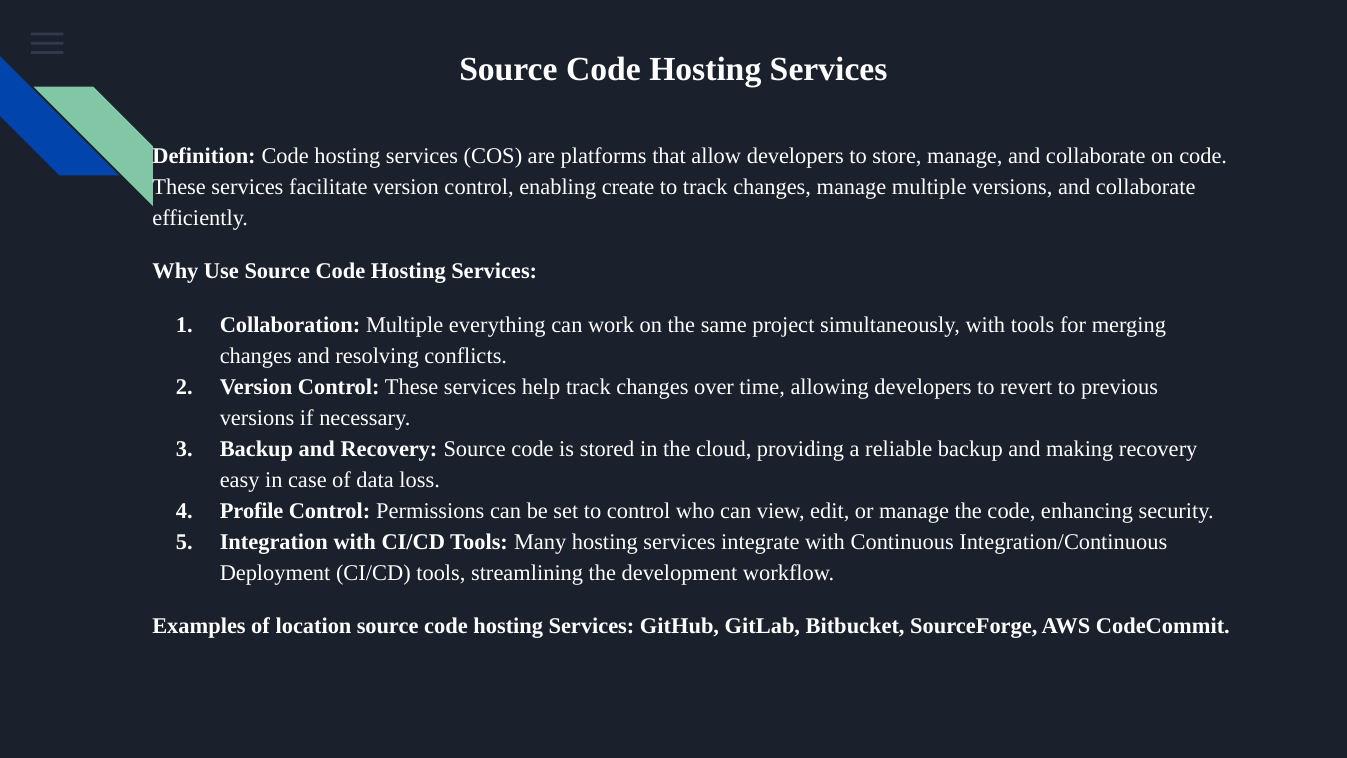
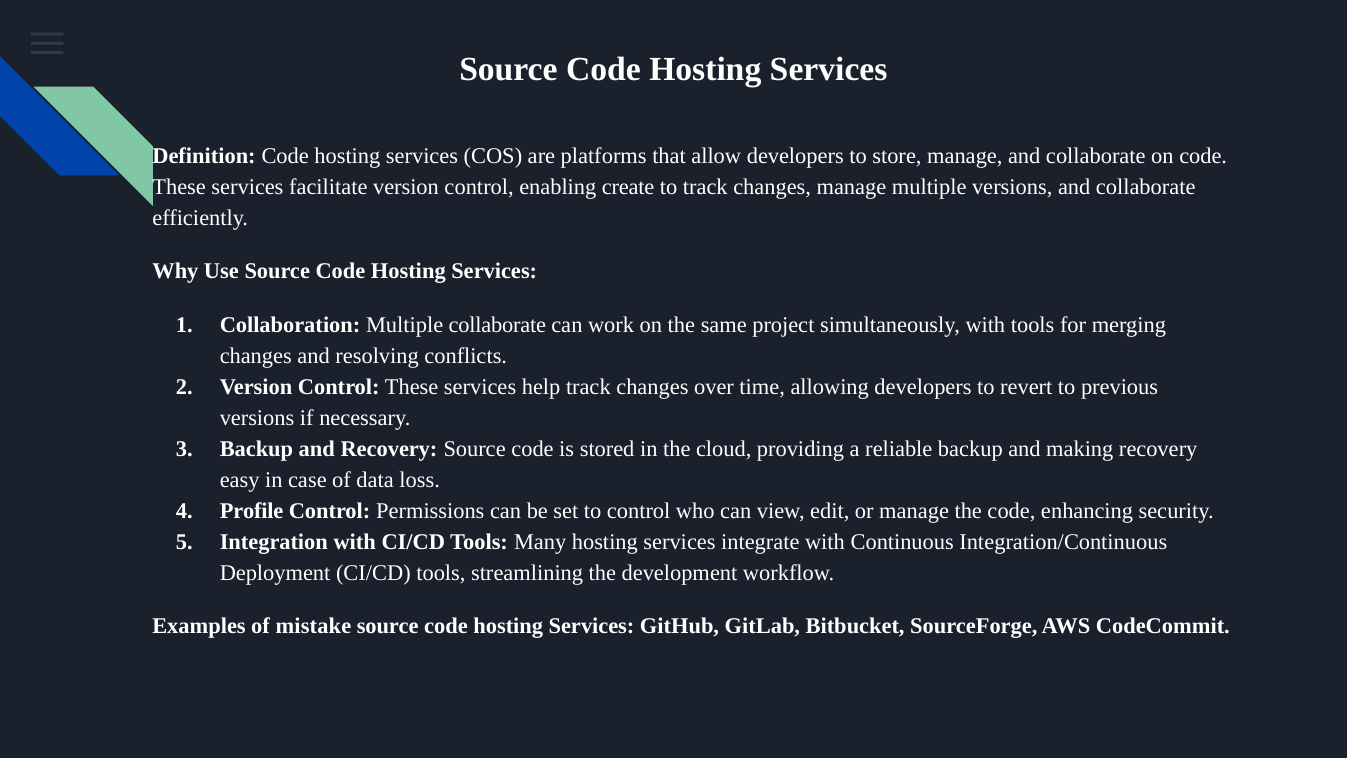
Multiple everything: everything -> collaborate (497, 325)
location: location -> mistake (313, 626)
